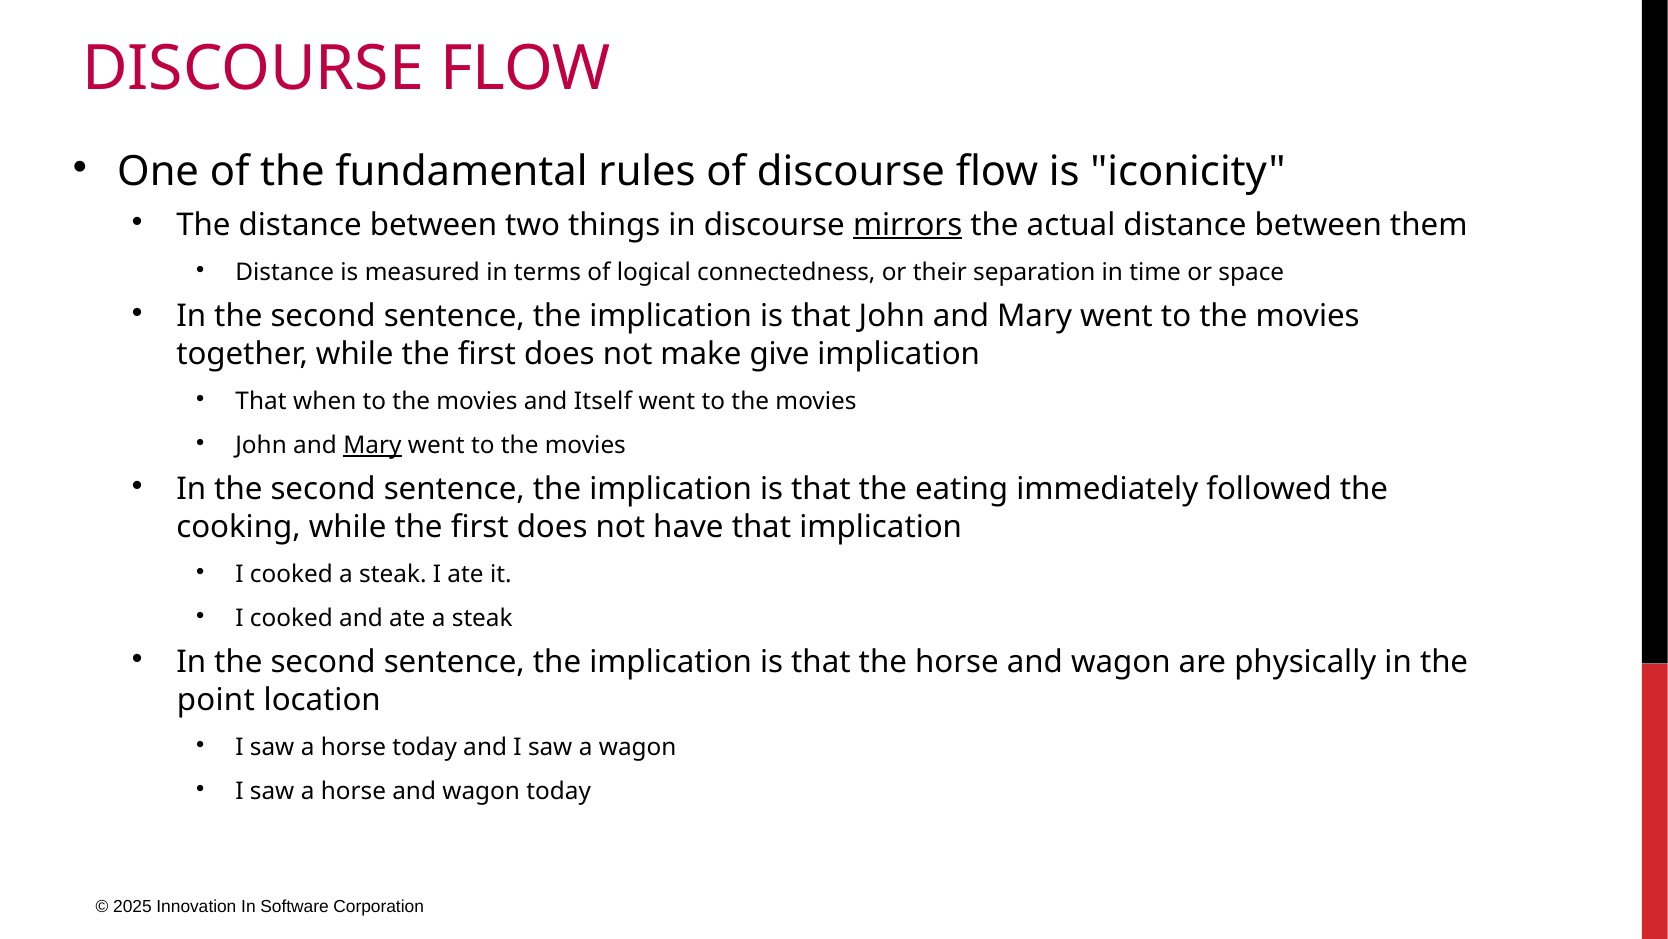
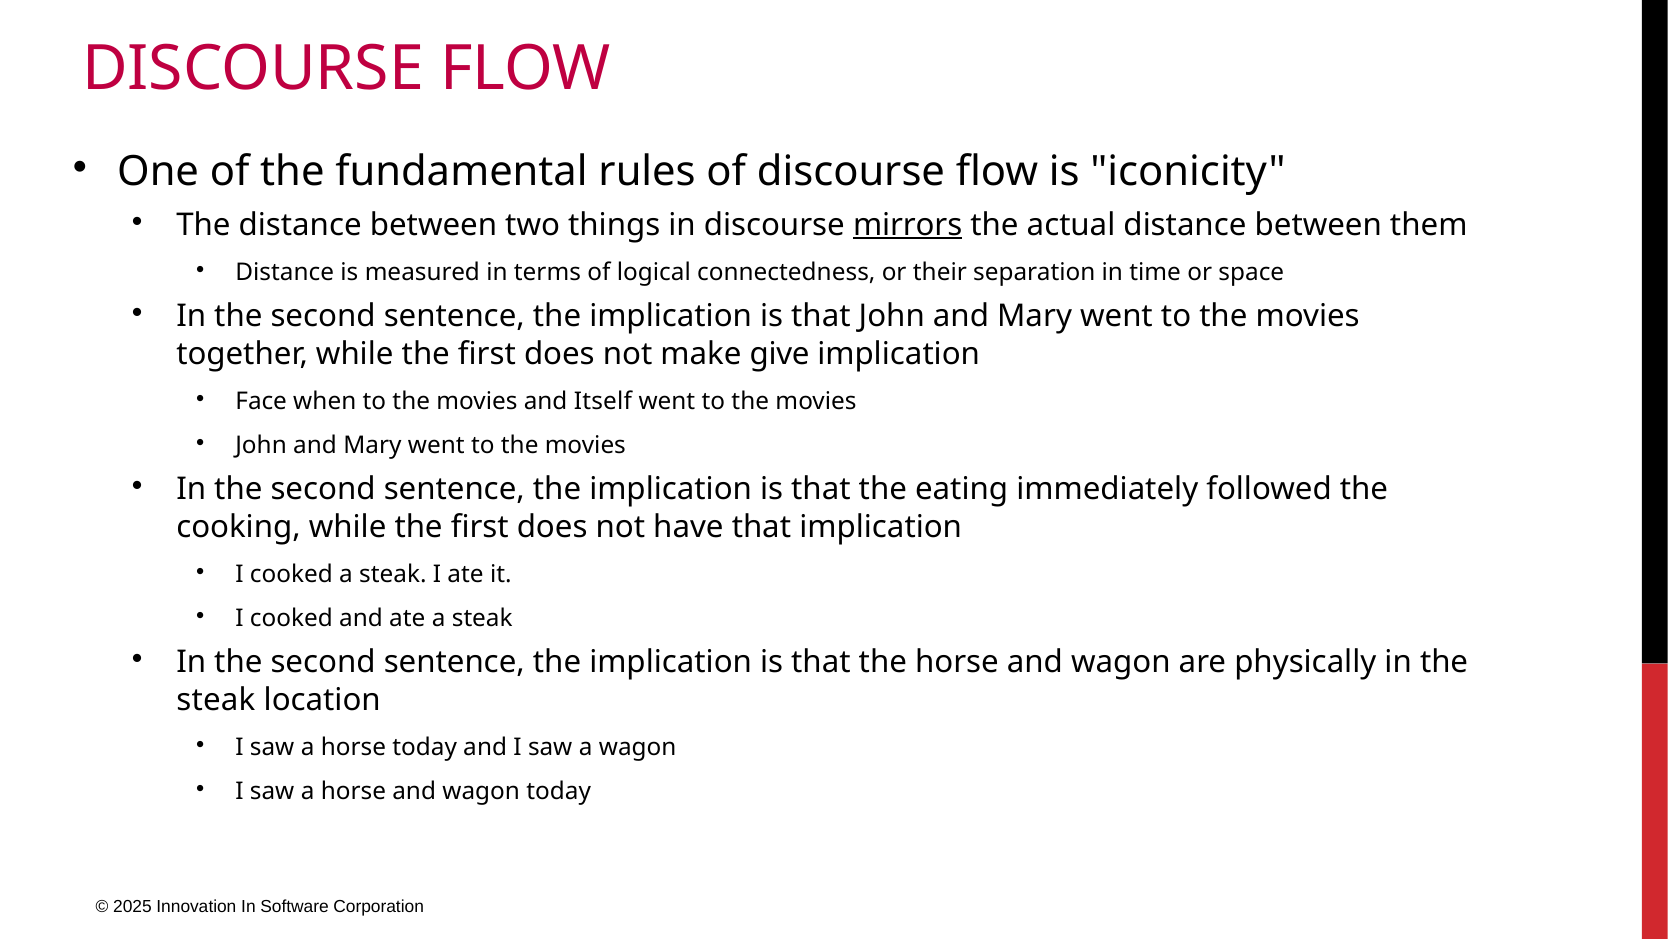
That: That -> Face (261, 401)
Mary underline: present -> none (372, 445)
point: point -> steak (216, 700)
